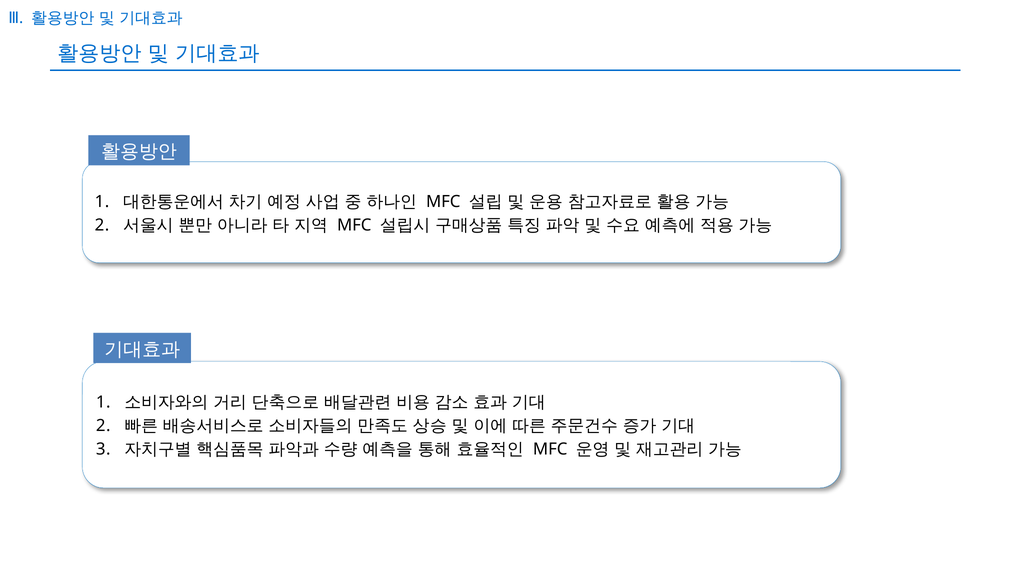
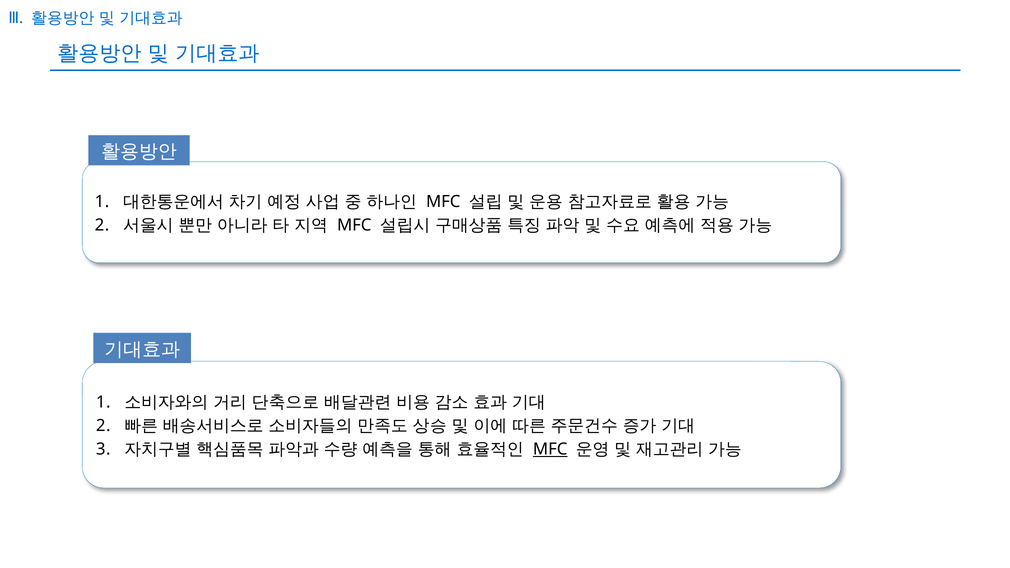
MFC underline: none -> present (550, 449)
